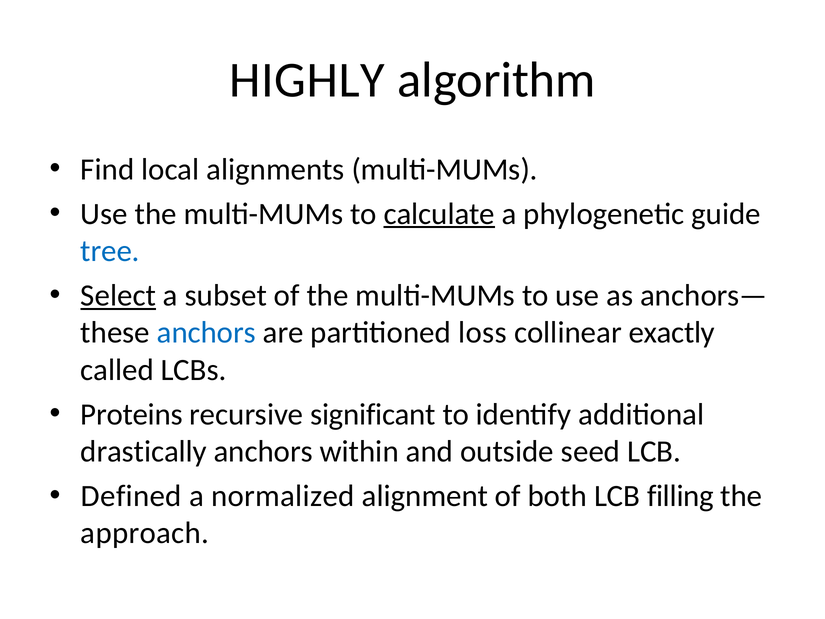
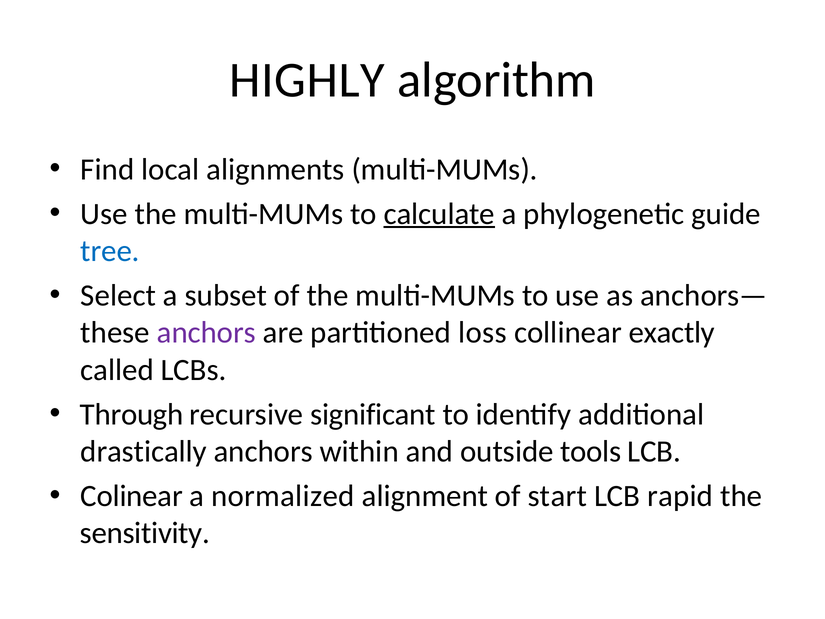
Select underline: present -> none (118, 295)
anchors colour: blue -> purple (206, 333)
Proteins: Proteins -> Through (132, 414)
seed: seed -> tools (591, 451)
Defined: Defined -> Colinear (132, 496)
both: both -> start (557, 496)
filling: filling -> rapid (680, 496)
approach: approach -> sensitivity (145, 533)
